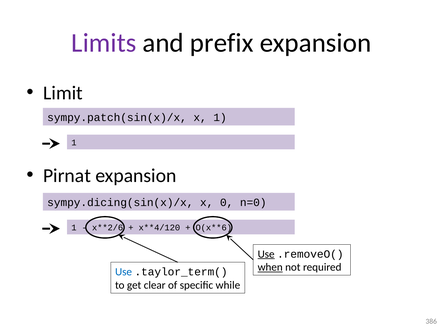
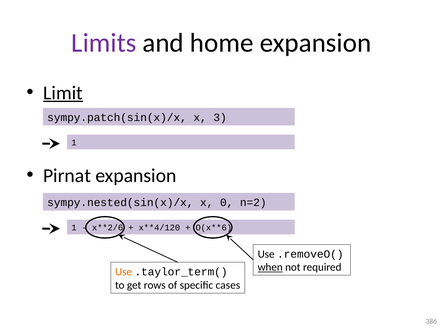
prefix: prefix -> home (222, 43)
Limit underline: none -> present (63, 93)
x 1: 1 -> 3 (220, 118)
sympy.dicing(sin(x)/x: sympy.dicing(sin(x)/x -> sympy.nested(sin(x)/x (120, 203)
n=0: n=0 -> n=2 (253, 203)
Use underline: present -> none (266, 254)
Use colour: blue -> orange (124, 272)
clear: clear -> rows (155, 285)
while: while -> cases (228, 285)
